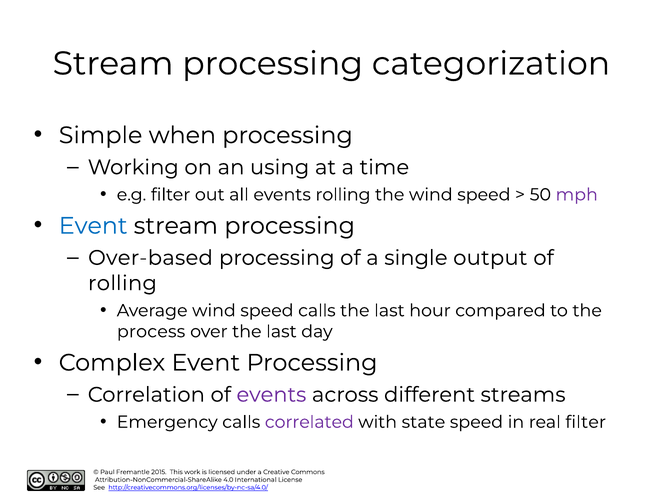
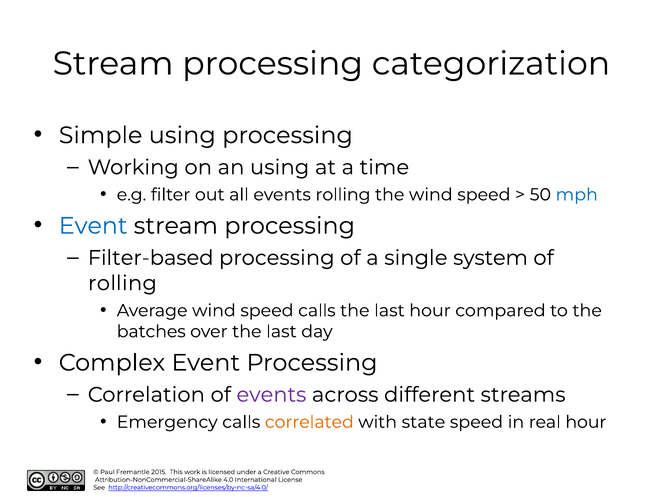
Simple when: when -> using (182, 135)
mph colour: purple -> blue (577, 195)
Over-based: Over-based -> Filter-based (151, 258)
output: output -> system (491, 258)
process: process -> batches (151, 332)
correlated colour: purple -> orange (309, 422)
real filter: filter -> hour (586, 422)
